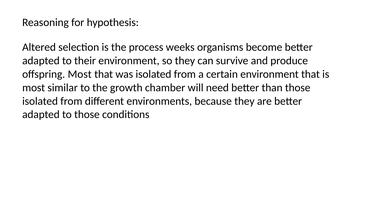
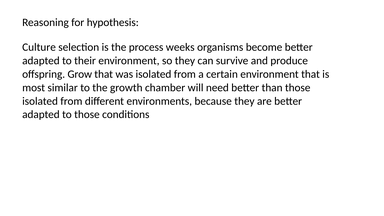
Altered: Altered -> Culture (39, 47)
offspring Most: Most -> Grow (80, 74)
